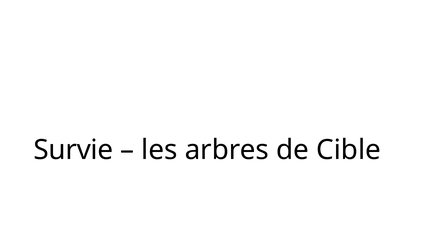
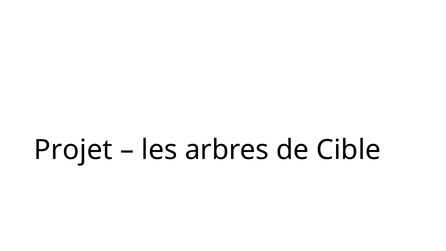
Survie: Survie -> Projet (73, 150)
